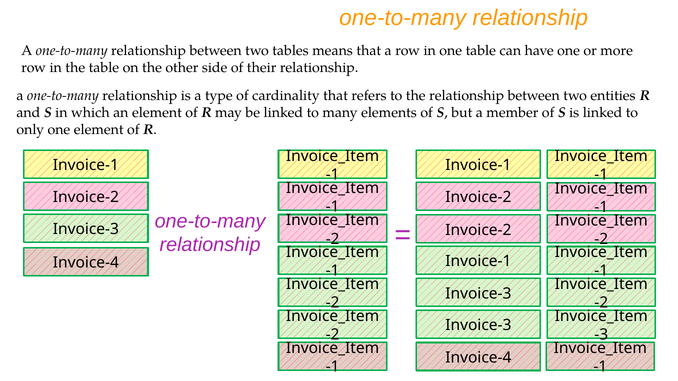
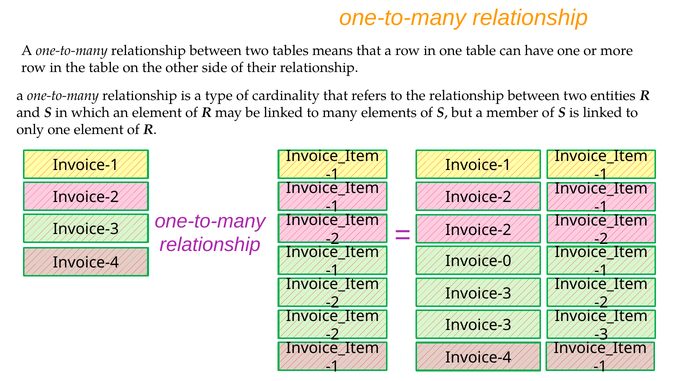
Invoice-1: Invoice-1 -> Invoice-0 (478, 262)
